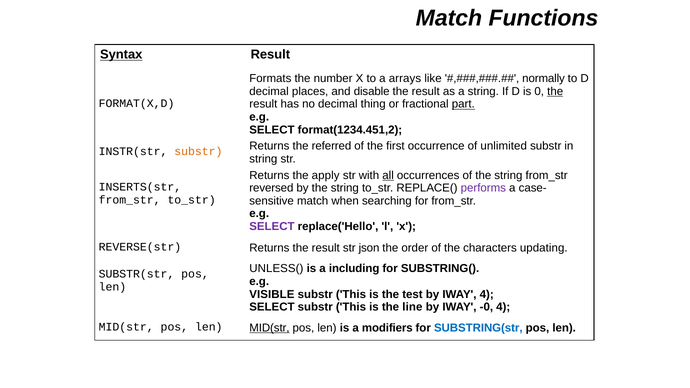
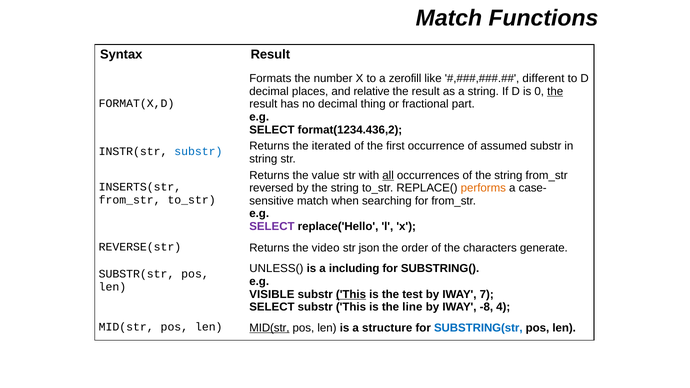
Syntax underline: present -> none (121, 55)
arrays: arrays -> zerofill (405, 79)
normally: normally -> different (543, 79)
disable: disable -> relative (372, 91)
part underline: present -> none (463, 104)
format(1234.451,2: format(1234.451,2 -> format(1234.436,2 (350, 130)
referred: referred -> iterated (331, 146)
unlimited: unlimited -> assumed (504, 146)
substr colour: orange -> blue (198, 152)
apply: apply -> value (326, 175)
performs colour: purple -> orange (483, 188)
Returns the result: result -> video (326, 248)
updating: updating -> generate (544, 248)
This underline: none -> present (351, 294)
IWAY 4: 4 -> 7 (487, 294)
-0: -0 -> -8 (486, 307)
modifiers: modifiers -> structure (387, 328)
